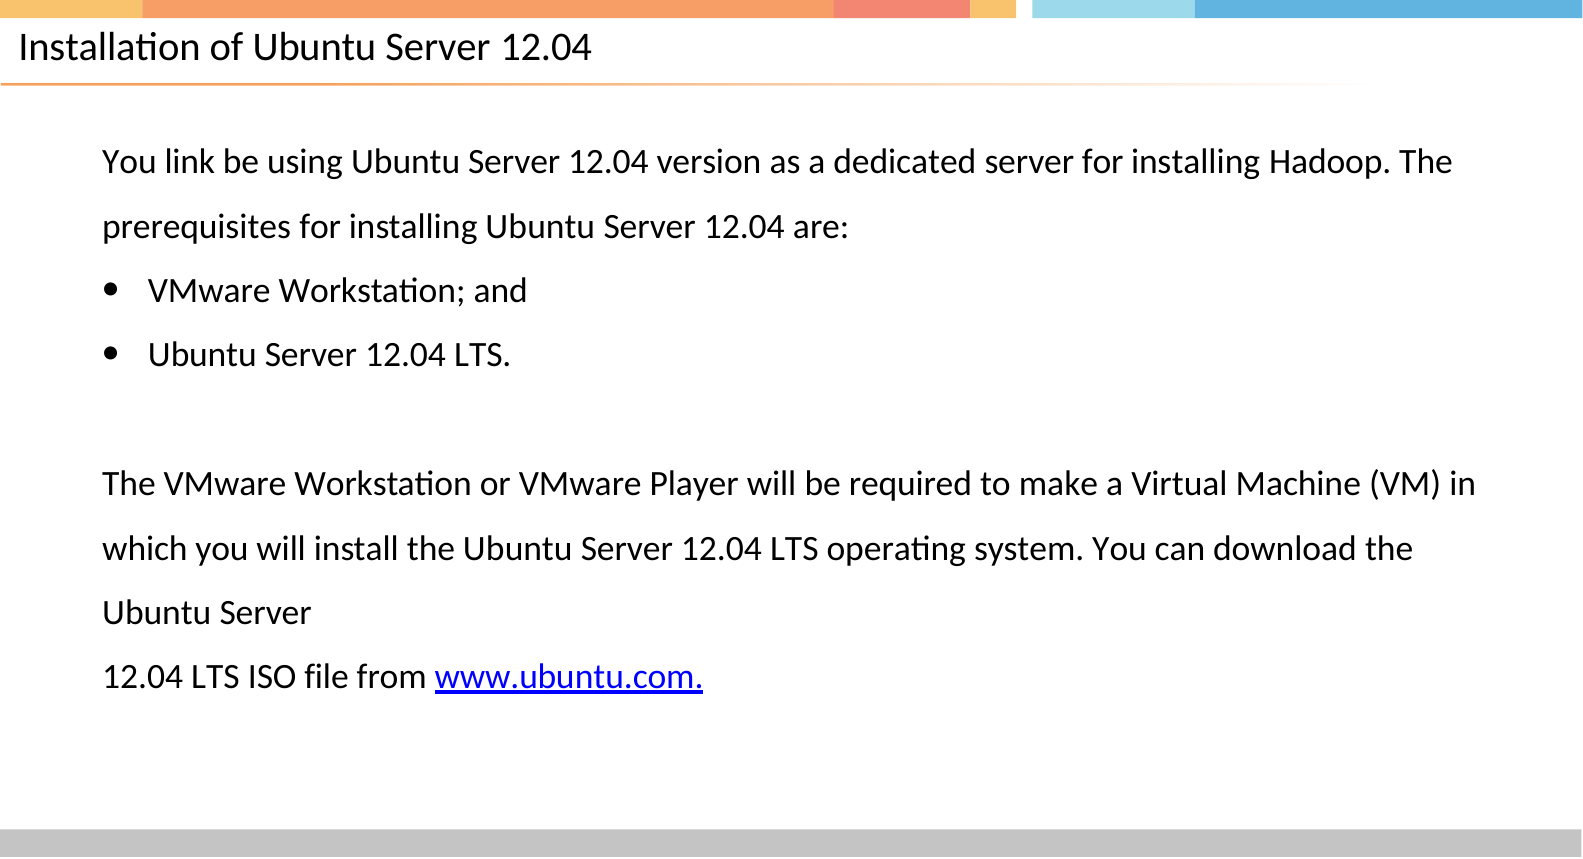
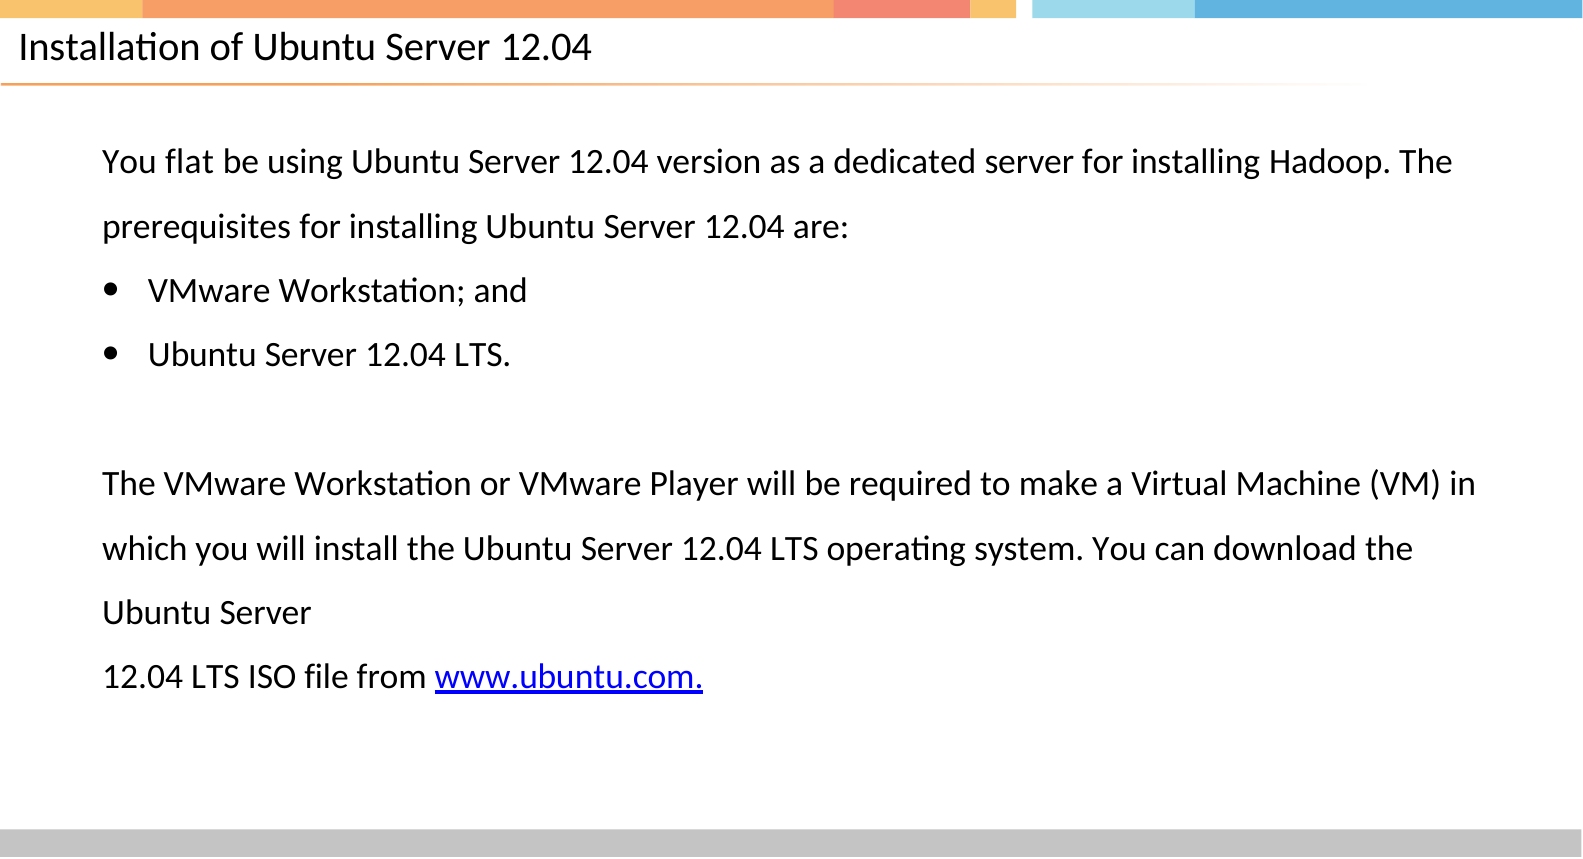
link: link -> flat (190, 162)
